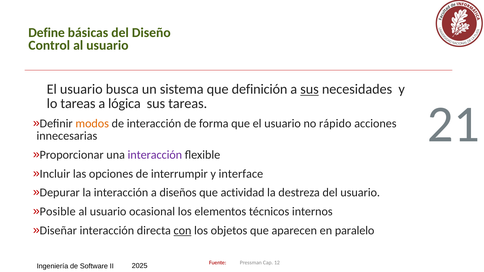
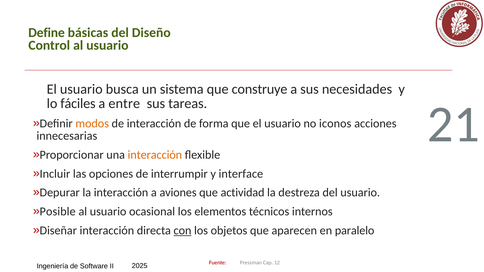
definición: definición -> construye (260, 89)
sus underline: present -> none (310, 89)
lo tareas: tareas -> fáciles (78, 104)
lógica: lógica -> entre (124, 104)
rápido: rápido -> iconos (335, 124)
interacción colour: purple -> orange (155, 155)
diseños: diseños -> aviones (178, 193)
